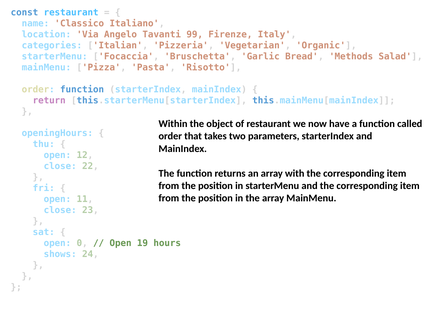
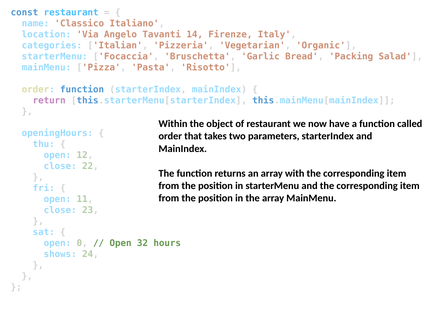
99: 99 -> 14 (195, 34)
Methods: Methods -> Packing (351, 56)
19: 19 -> 32 (142, 243)
